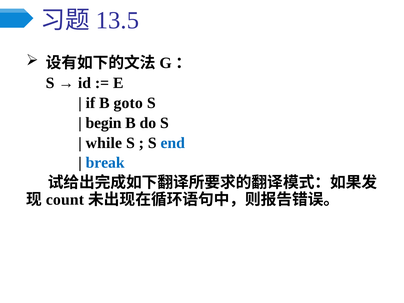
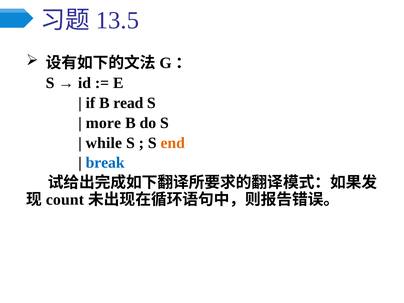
goto: goto -> read (128, 103)
begin: begin -> more (103, 123)
end colour: blue -> orange (173, 143)
